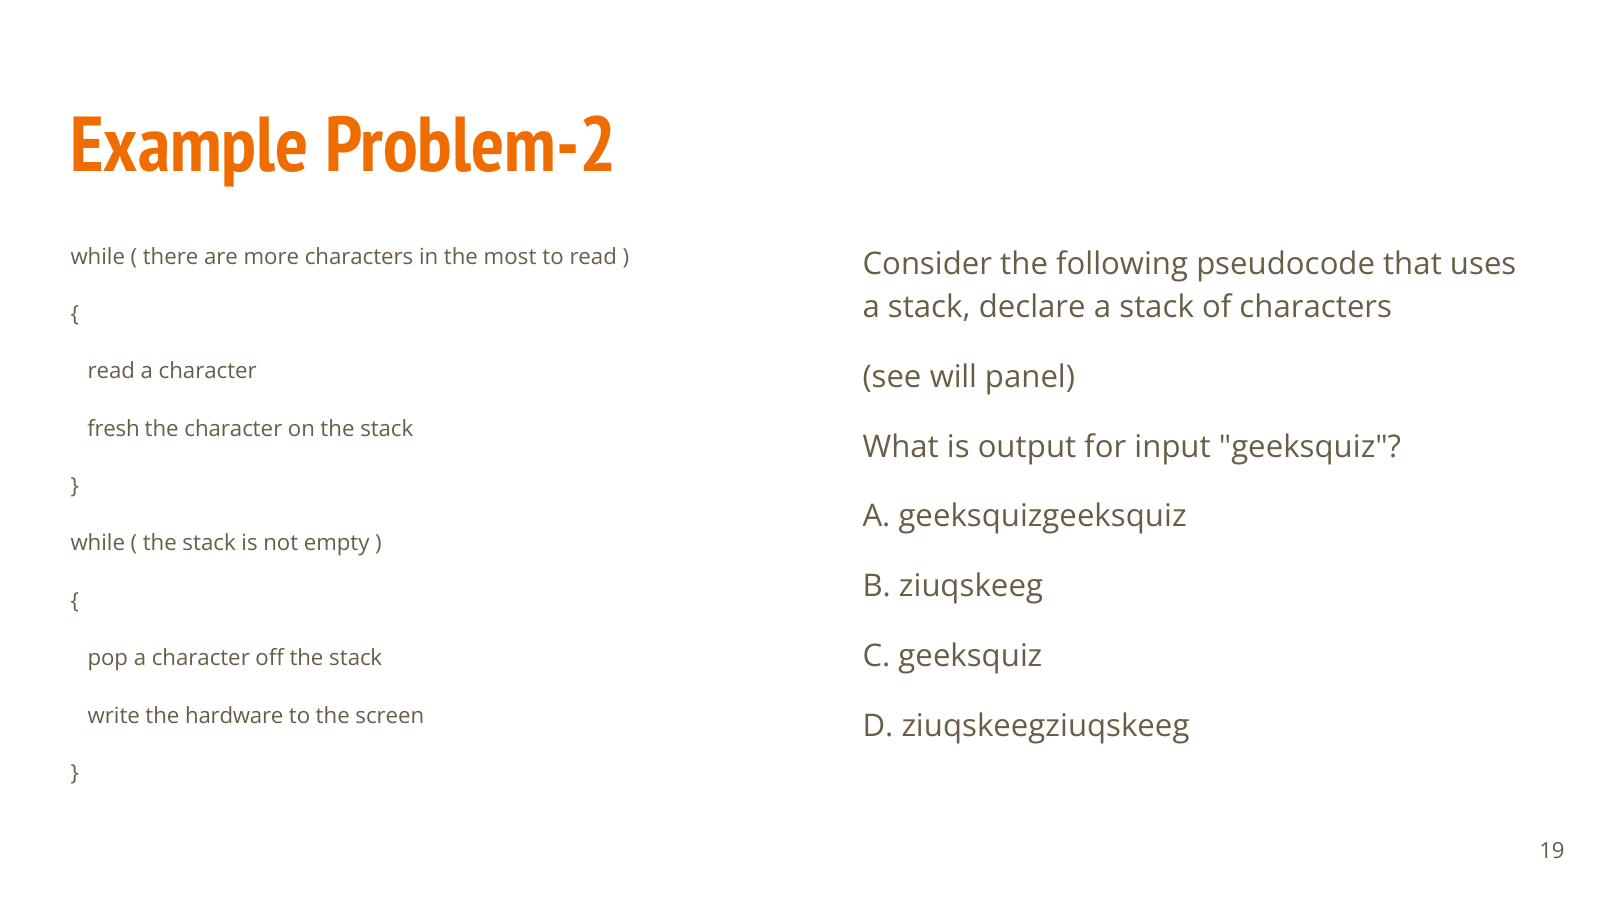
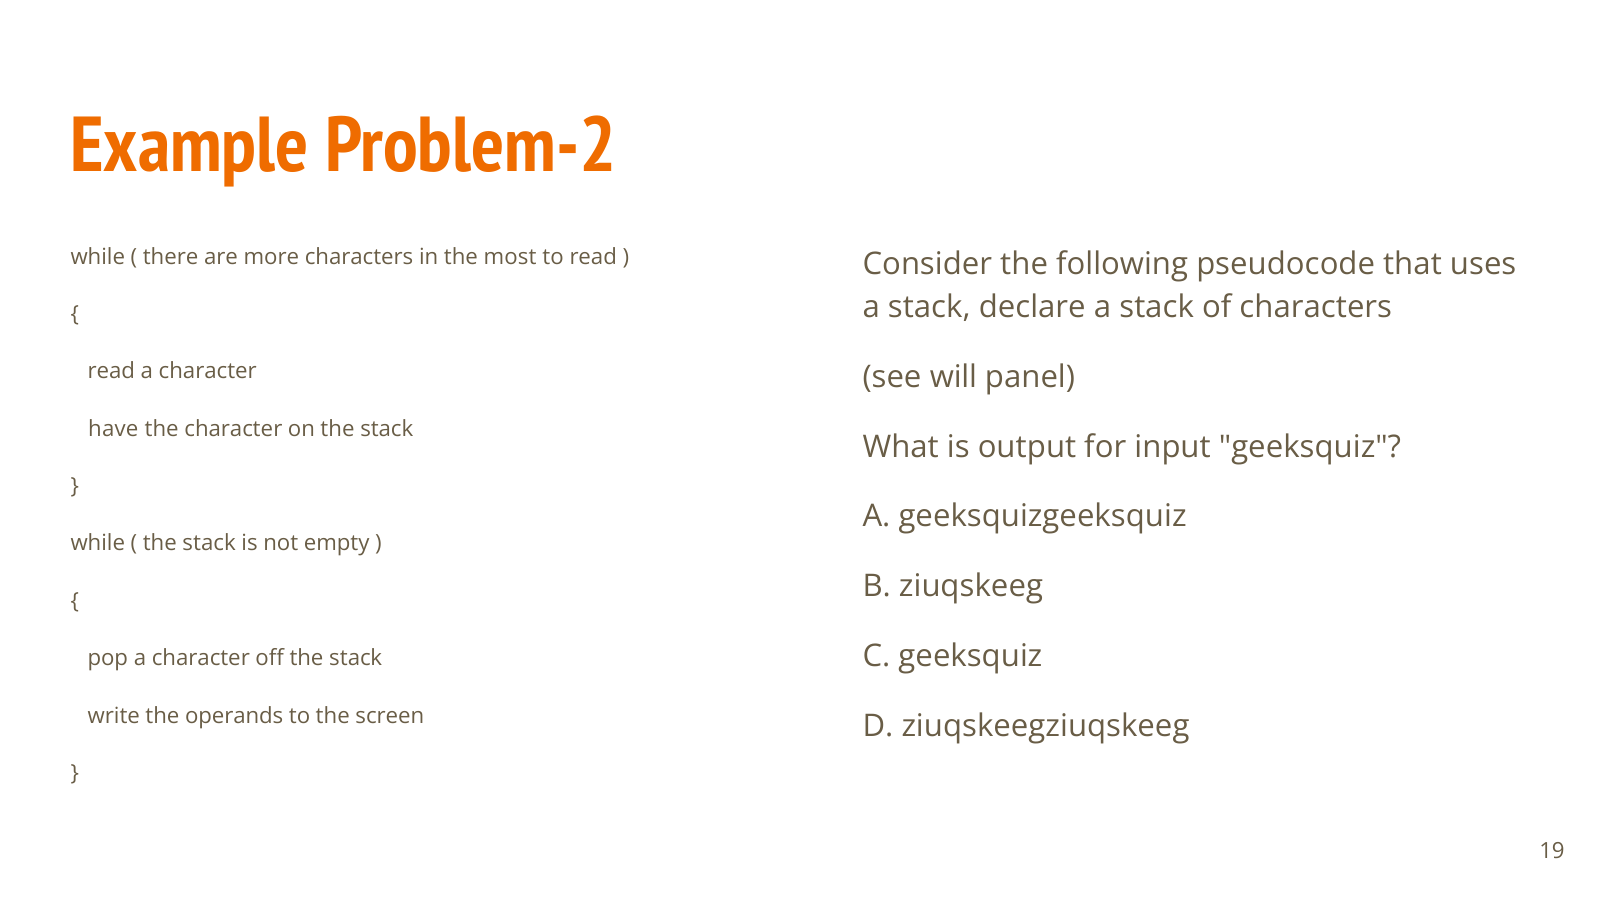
fresh: fresh -> have (113, 429)
hardware: hardware -> operands (234, 716)
